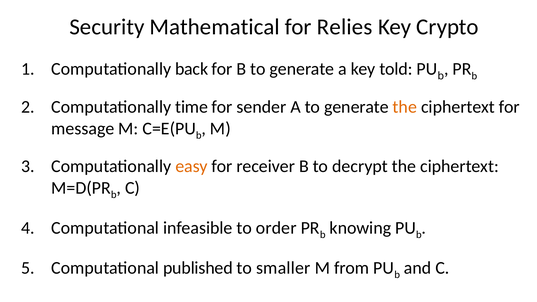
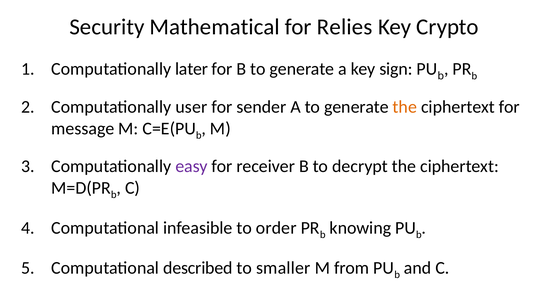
back: back -> later (192, 69)
told: told -> sign (396, 69)
time: time -> user (191, 107)
easy colour: orange -> purple (192, 166)
published: published -> described (198, 268)
